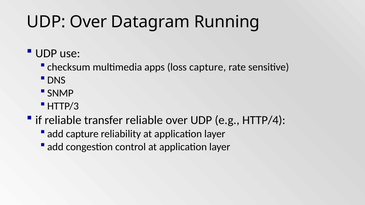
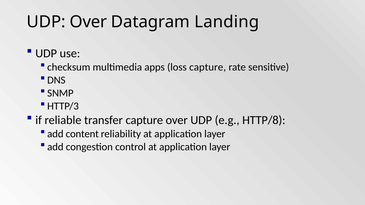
Running: Running -> Landing (227, 22)
transfer reliable: reliable -> capture (144, 120)
HTTP/4: HTTP/4 -> HTTP/8 (264, 120)
add capture: capture -> content (82, 134)
